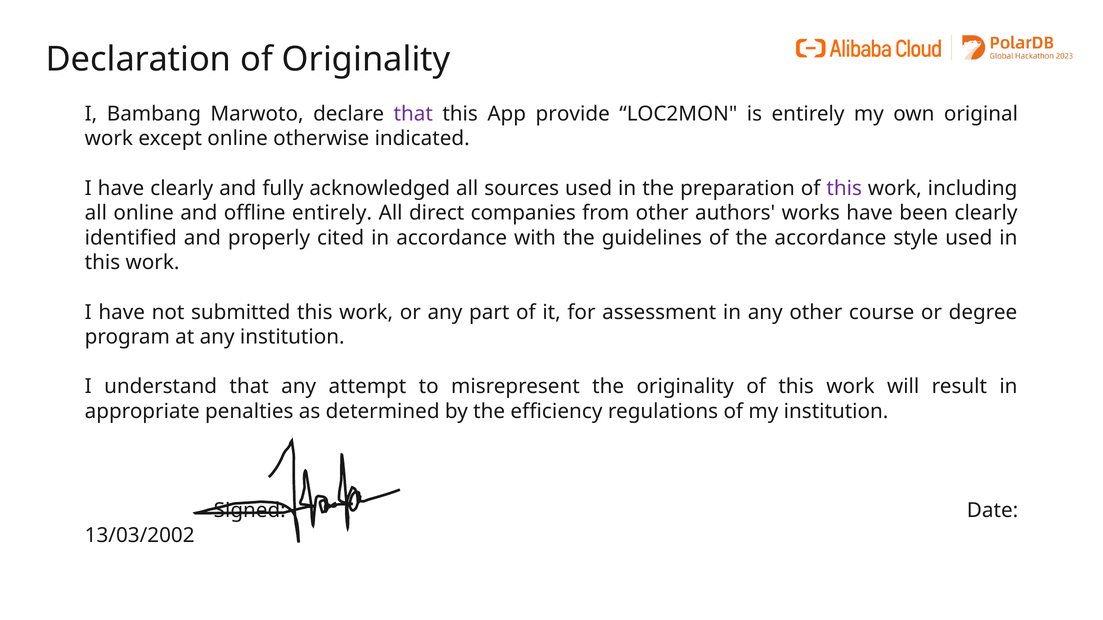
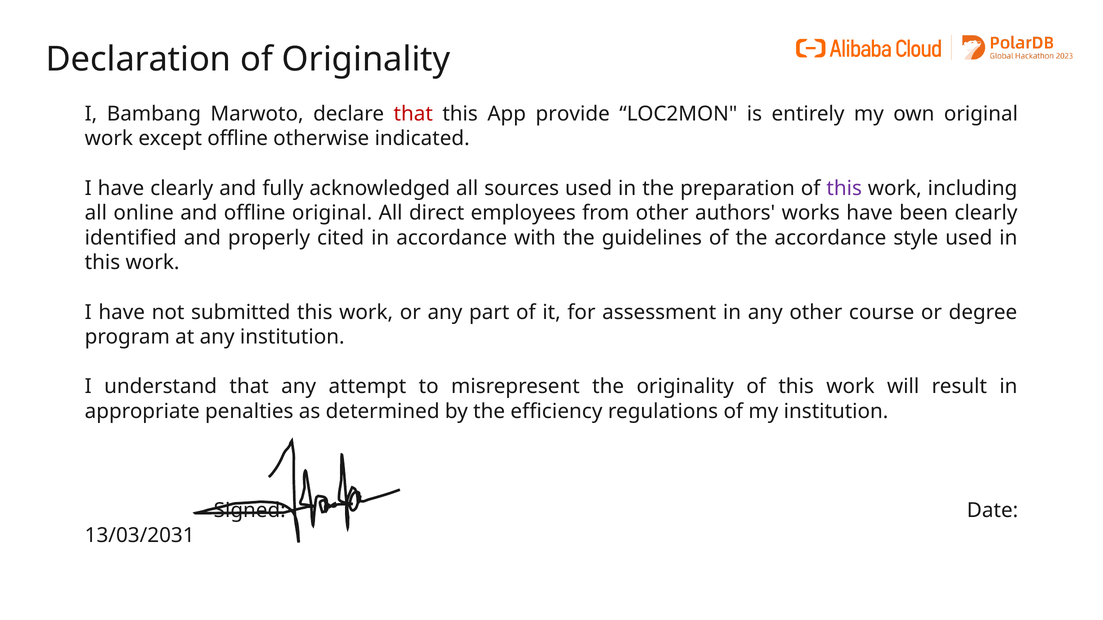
that colour: purple -> red (413, 114)
except online: online -> offline (238, 139)
offline entirely: entirely -> original (332, 213)
companies: companies -> employees (523, 213)
13/03/2002: 13/03/2002 -> 13/03/2031 (140, 536)
